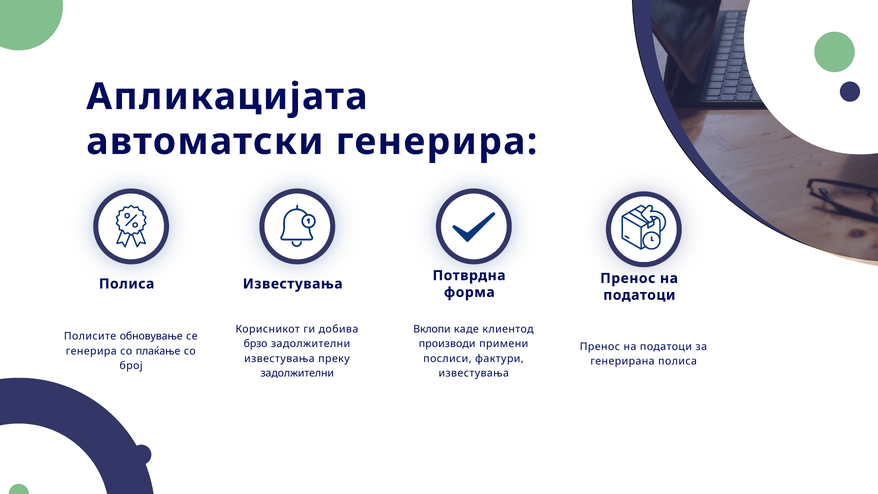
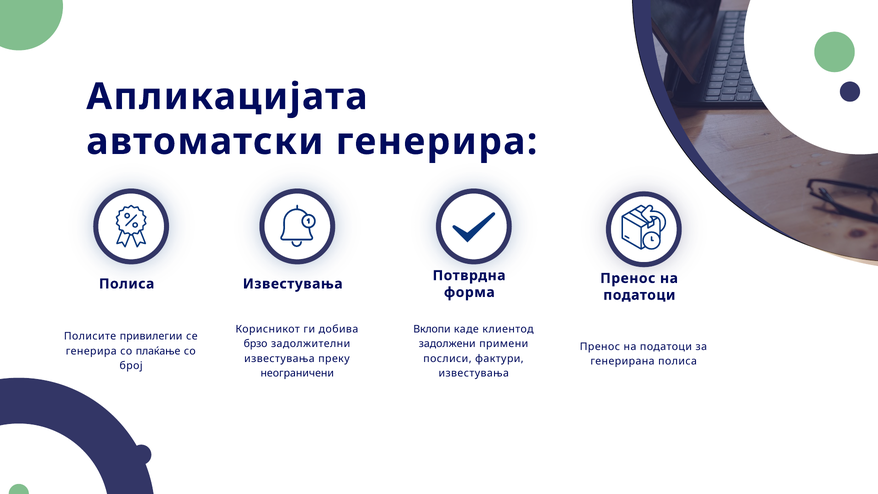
обновување: обновување -> привилегии (151, 336)
производи: производи -> задолжени (447, 344)
задолжителни: задолжителни -> неограничени (297, 373)
